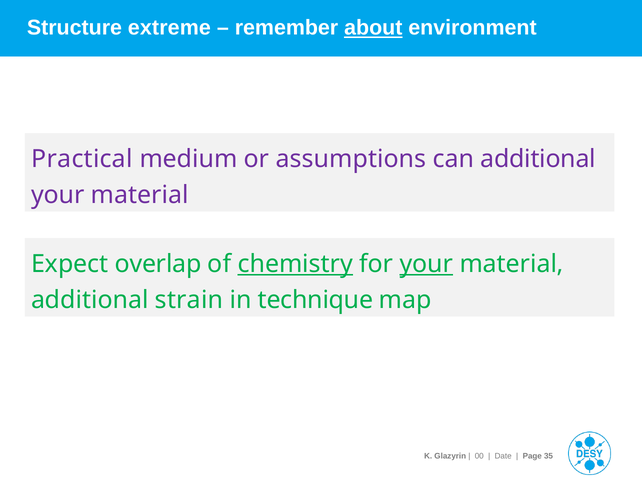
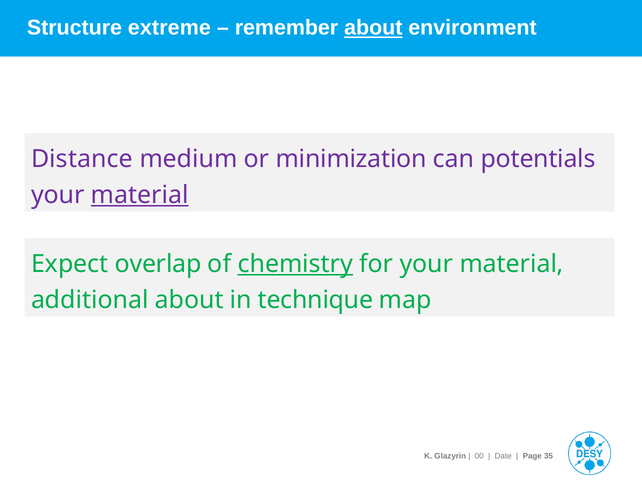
Practical: Practical -> Distance (82, 159)
assumptions: assumptions -> minimization (351, 159)
can additional: additional -> potentials (538, 159)
material underline: none -> present (140, 195)
your underline: present -> none (426, 264)
additional strain: strain -> about (189, 300)
